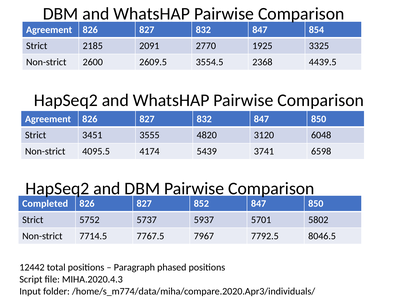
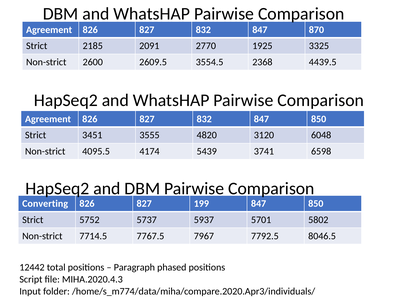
854: 854 -> 870 (316, 30)
Completed: Completed -> Converting (45, 203)
852: 852 -> 199 (201, 203)
